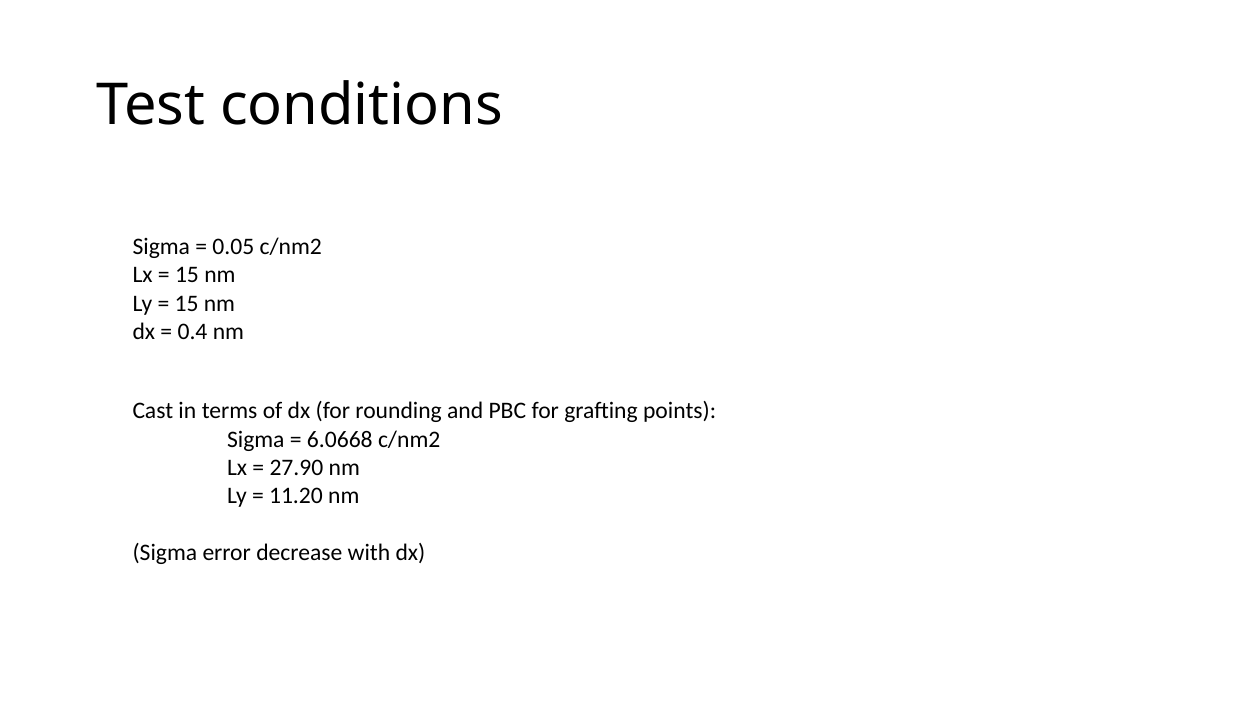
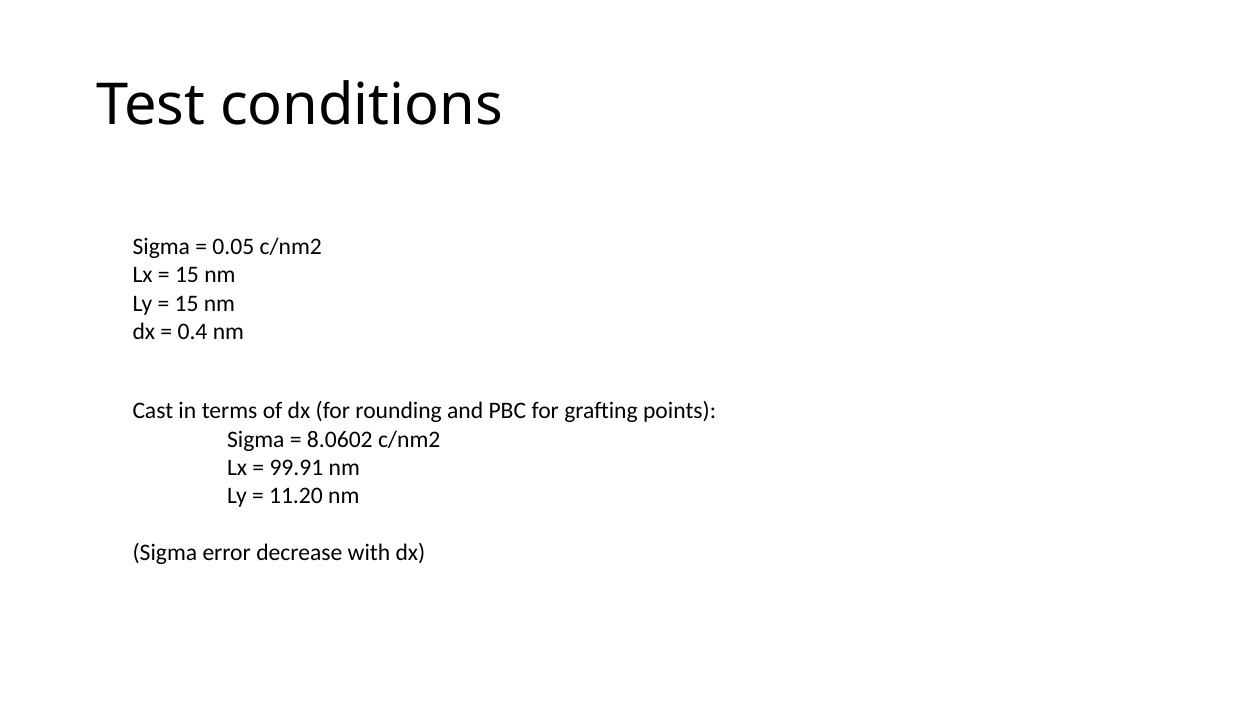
6.0668: 6.0668 -> 8.0602 (340, 439)
27.90: 27.90 -> 99.91 (296, 467)
